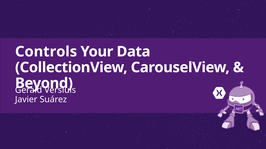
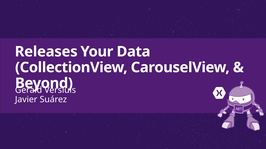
Controls: Controls -> Releases (46, 52)
